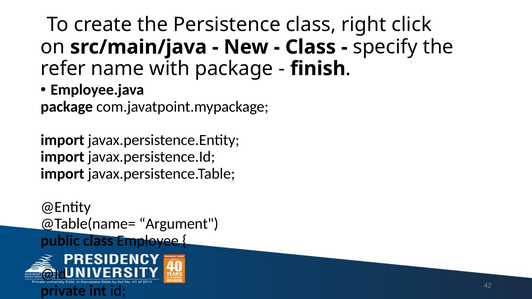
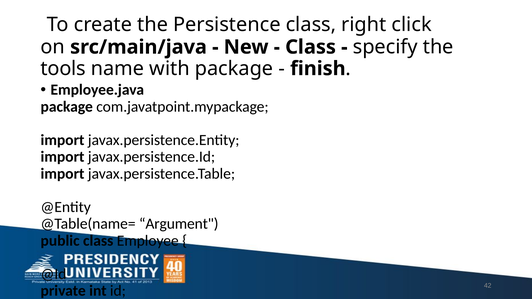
refer: refer -> tools (63, 69)
